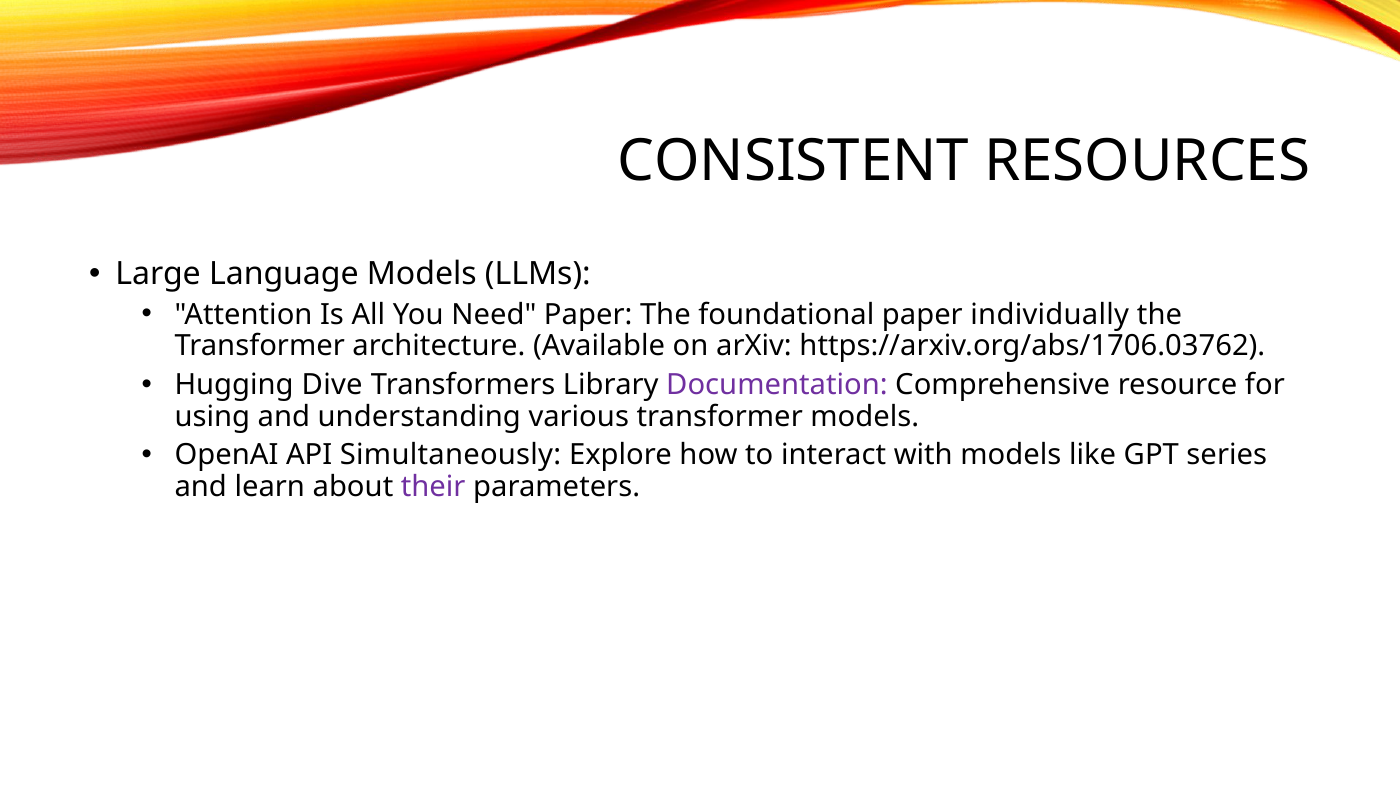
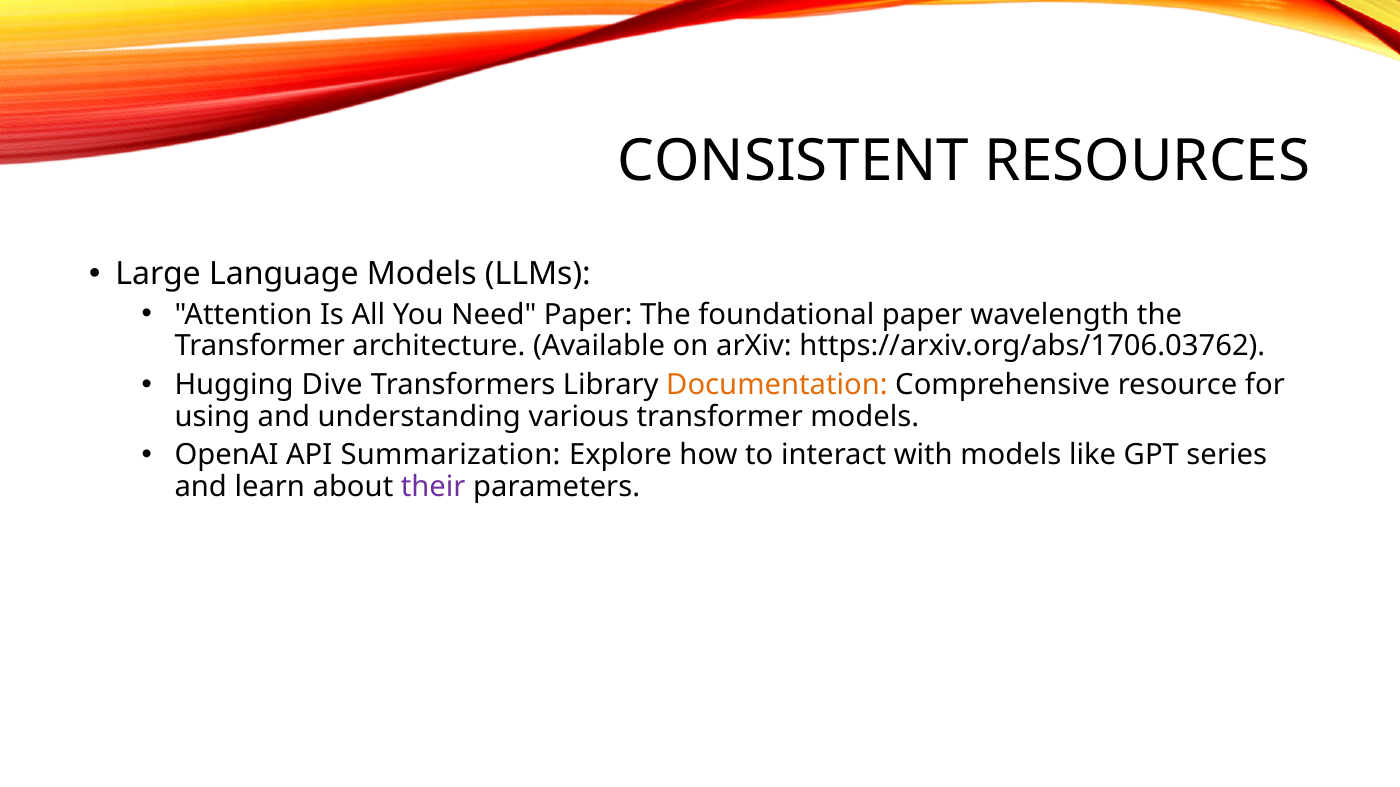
individually: individually -> wavelength (1050, 315)
Documentation colour: purple -> orange (777, 385)
Simultaneously: Simultaneously -> Summarization (451, 455)
